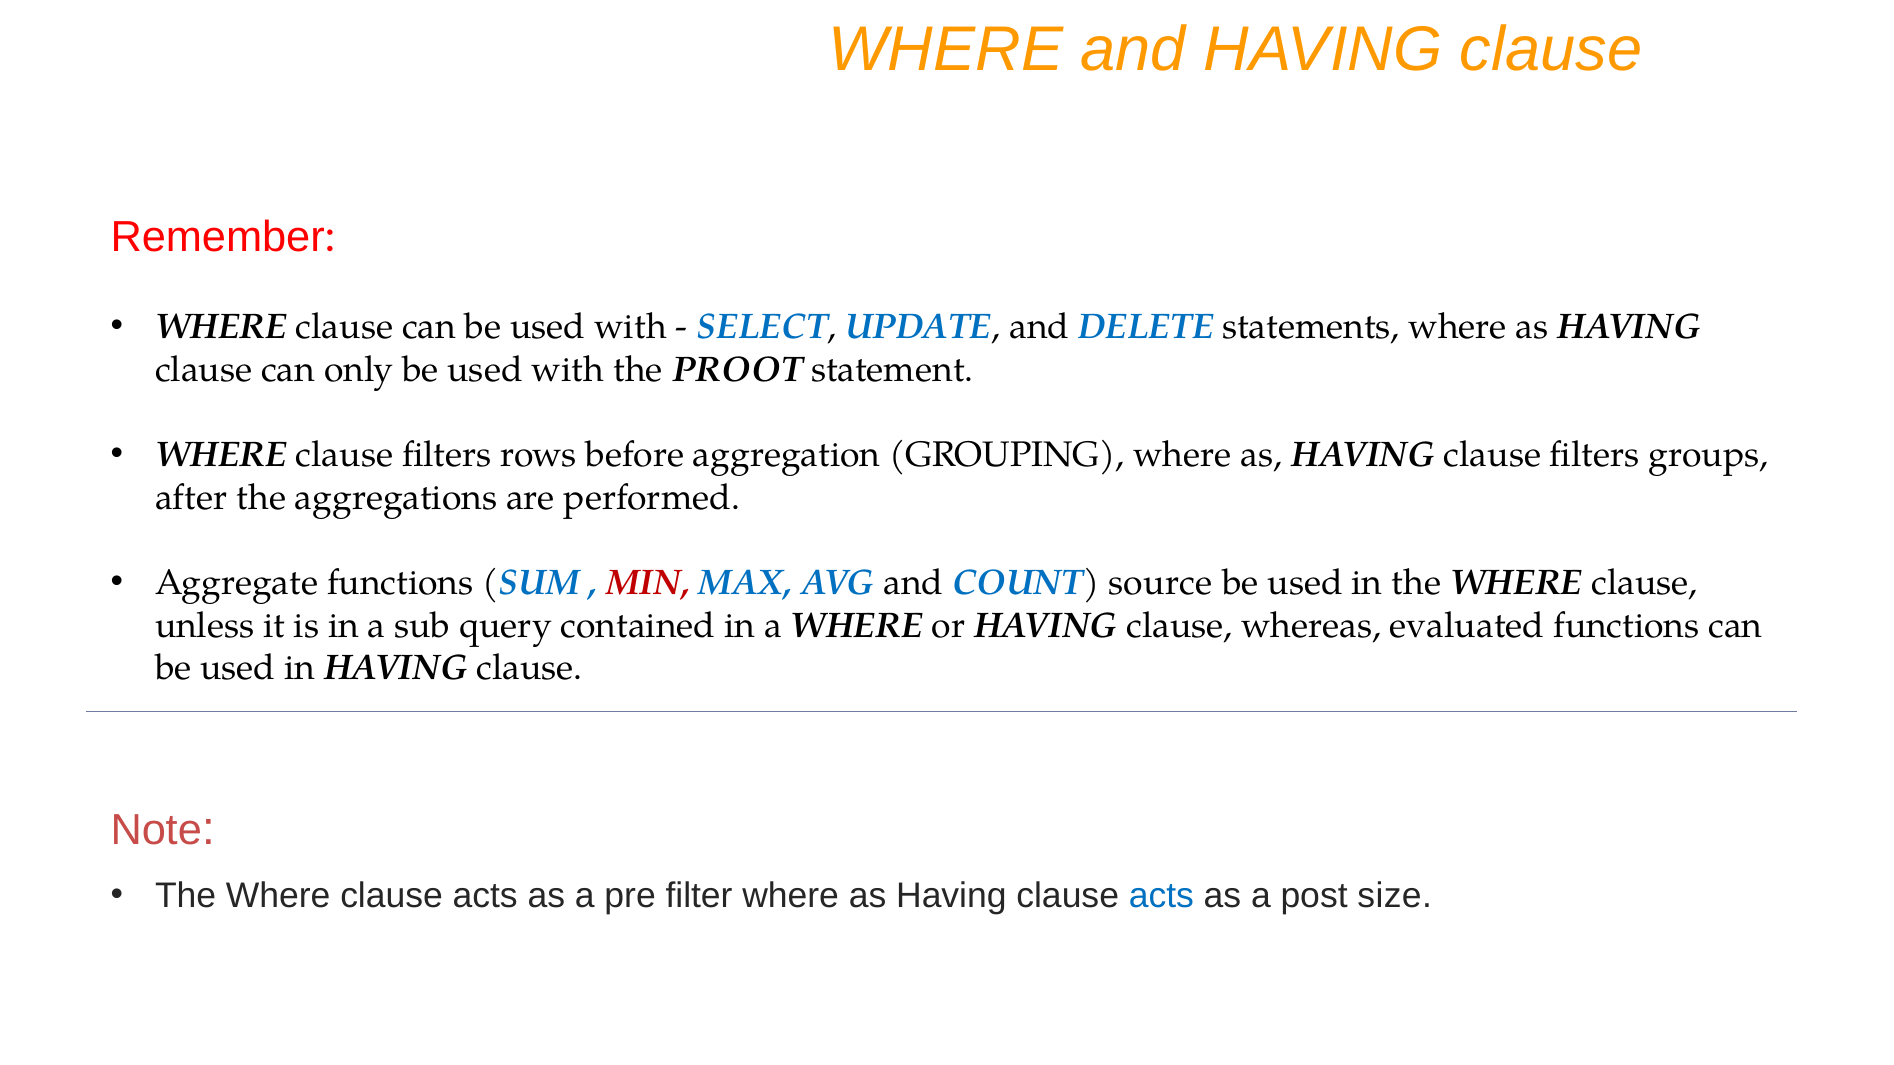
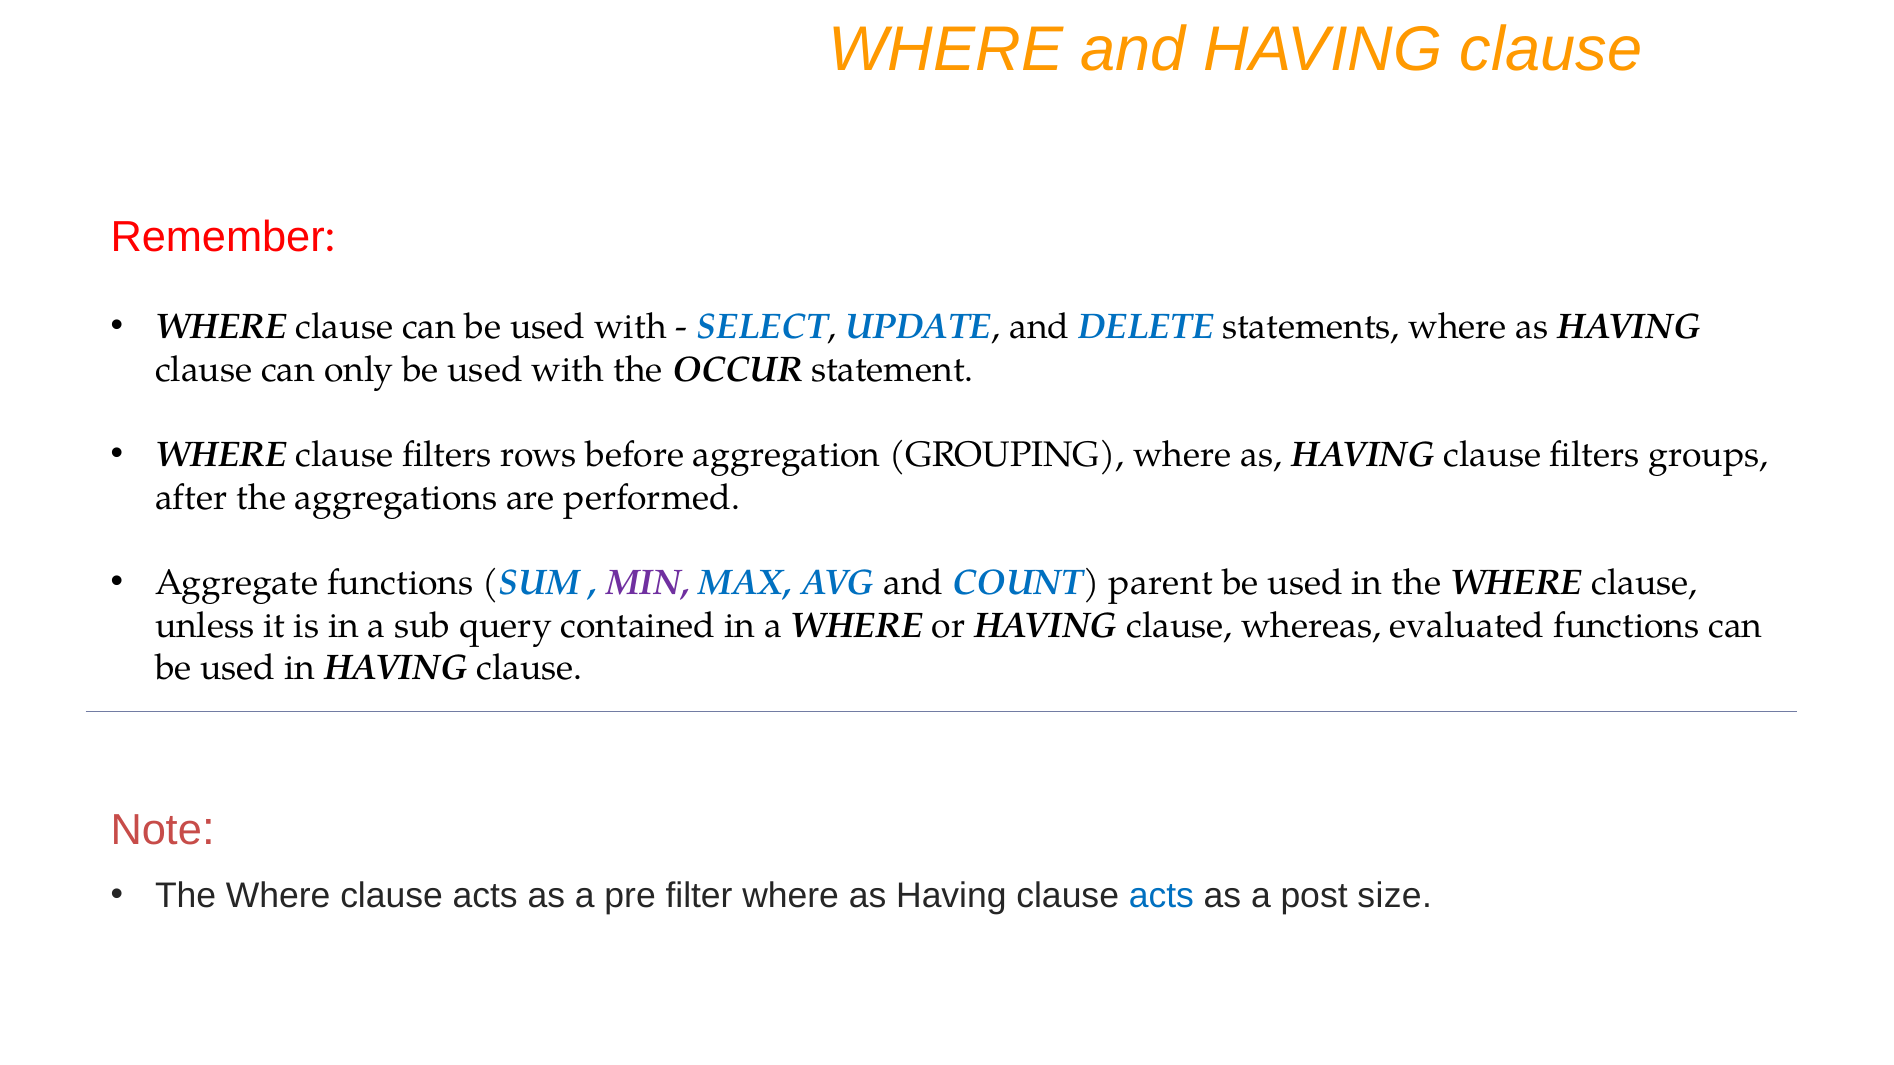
PROOT: PROOT -> OCCUR (738, 370)
MIN colour: red -> purple (648, 583)
source: source -> parent (1161, 583)
